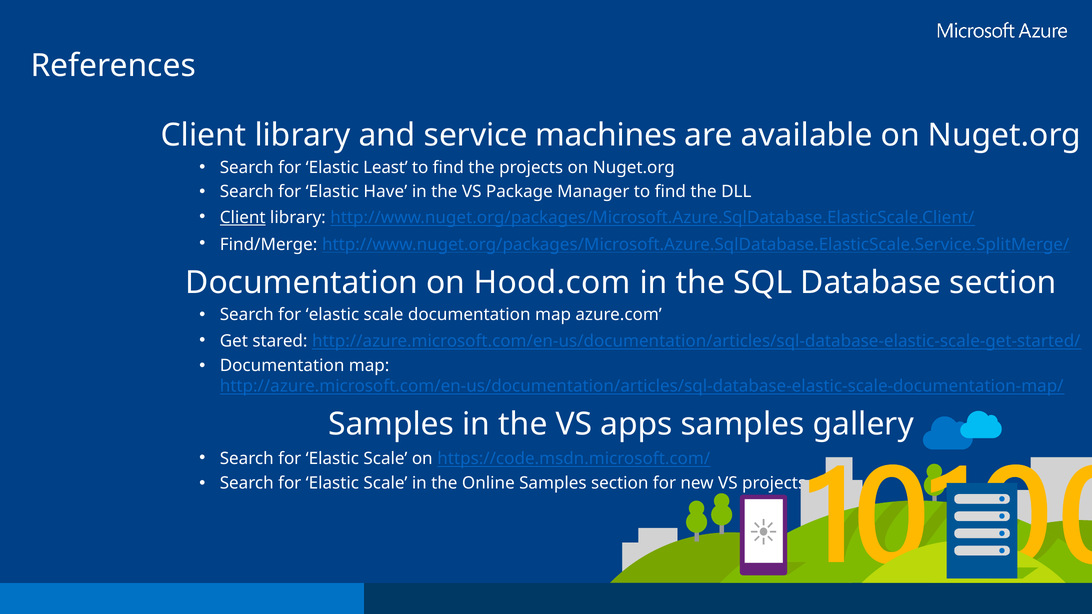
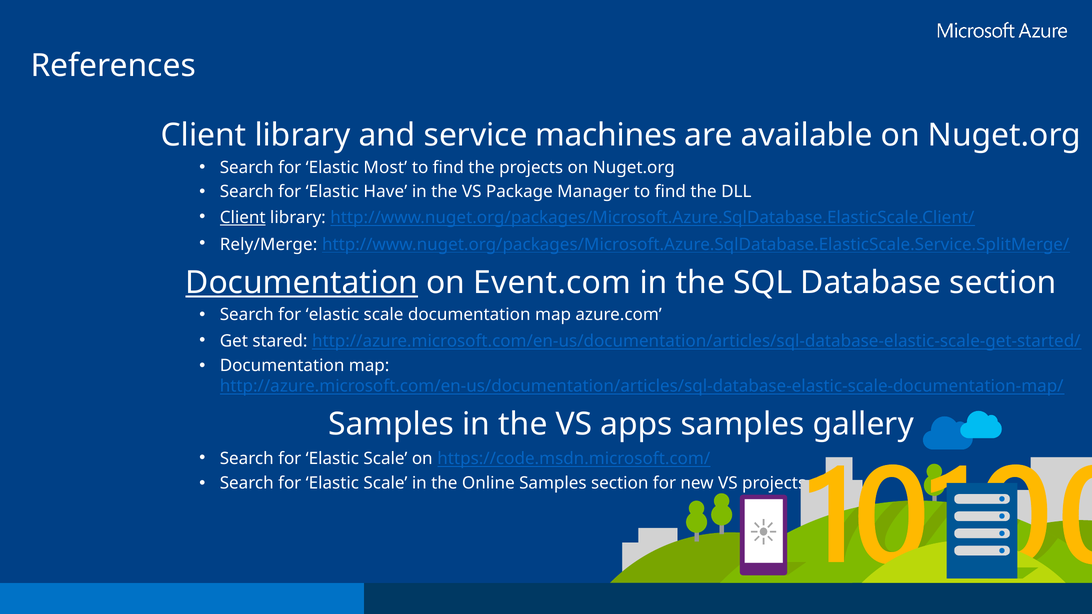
Least: Least -> Most (385, 168)
Find/Merge: Find/Merge -> Rely/Merge (269, 245)
Documentation underline: none -> present (302, 283)
Hood.com: Hood.com -> Event.com (552, 283)
